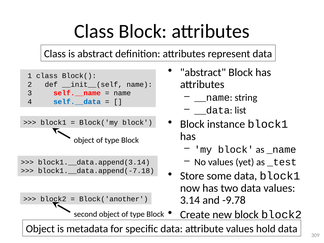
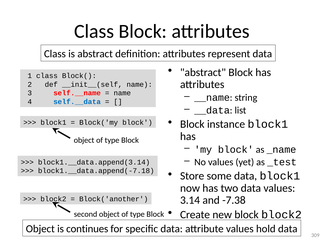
-9.78: -9.78 -> -7.38 (234, 200)
metadata: metadata -> continues (87, 229)
